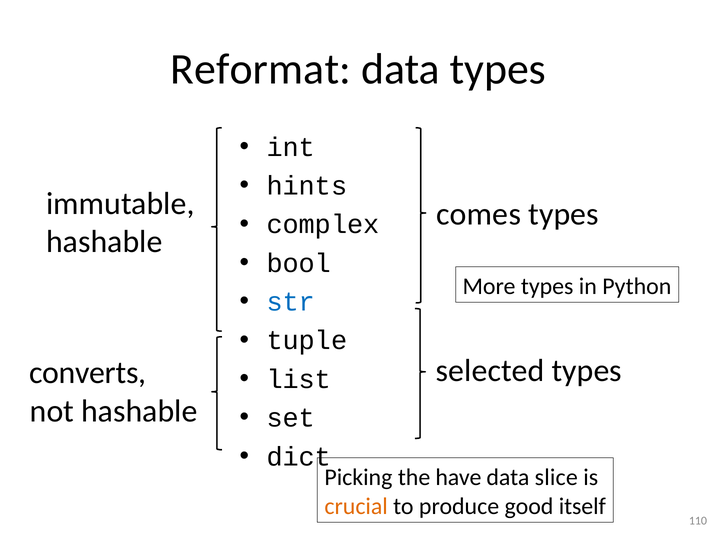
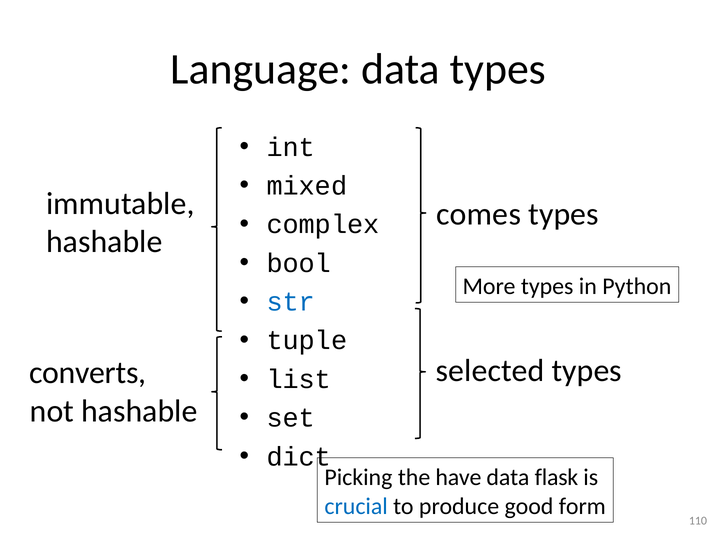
Reformat: Reformat -> Language (261, 69)
hints: hints -> mixed (307, 186)
slice: slice -> flask (556, 477)
crucial colour: orange -> blue (356, 506)
itself: itself -> form (582, 506)
